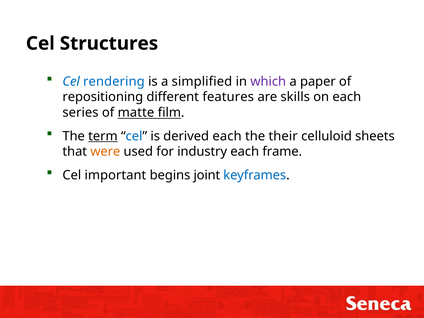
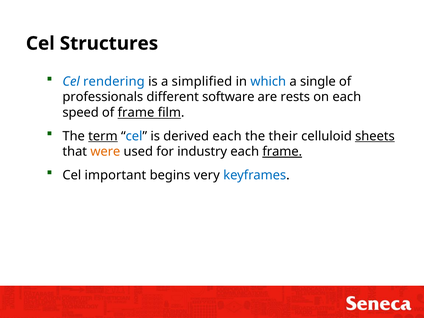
which colour: purple -> blue (268, 81)
paper: paper -> single (318, 81)
repositioning: repositioning -> professionals (103, 97)
features: features -> software (228, 97)
skills: skills -> rests (295, 97)
series: series -> speed (81, 113)
of matte: matte -> frame (136, 113)
sheets underline: none -> present (375, 136)
frame underline: none -> present (282, 152)
joint: joint -> very (207, 175)
